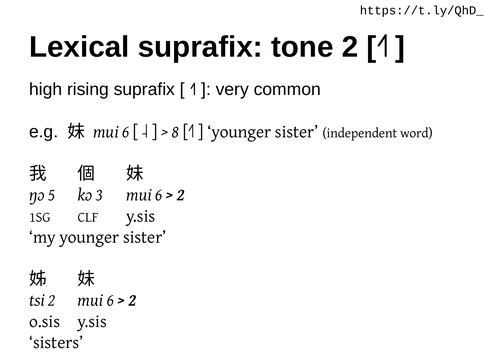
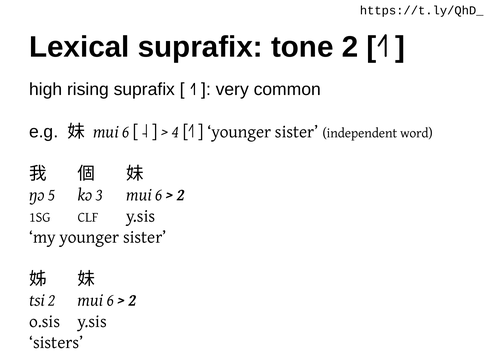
8: 8 -> 4 (175, 132)
